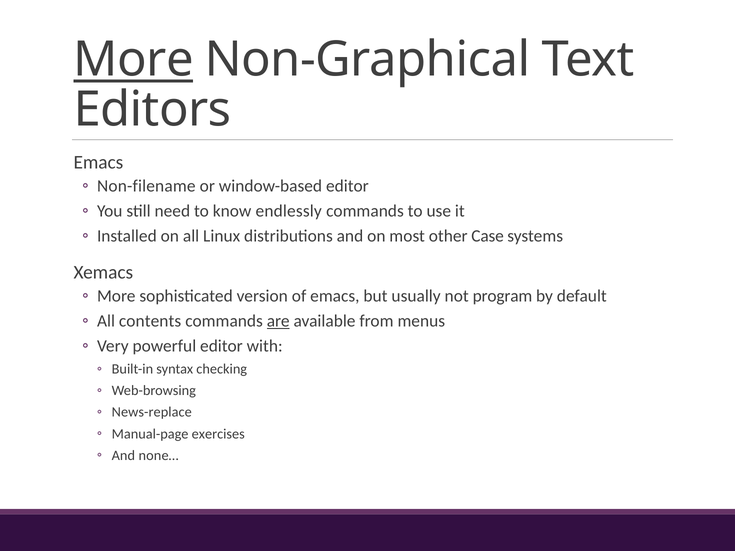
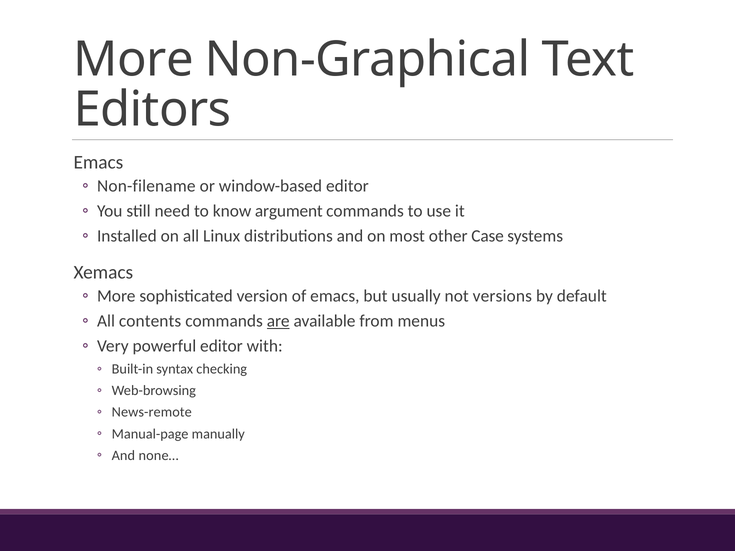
More underline: present -> none (133, 60)
endlessly: endlessly -> argument (289, 211)
program: program -> versions (502, 296)
News-replace: News-replace -> News-remote (152, 412)
exercises: exercises -> manually (218, 434)
